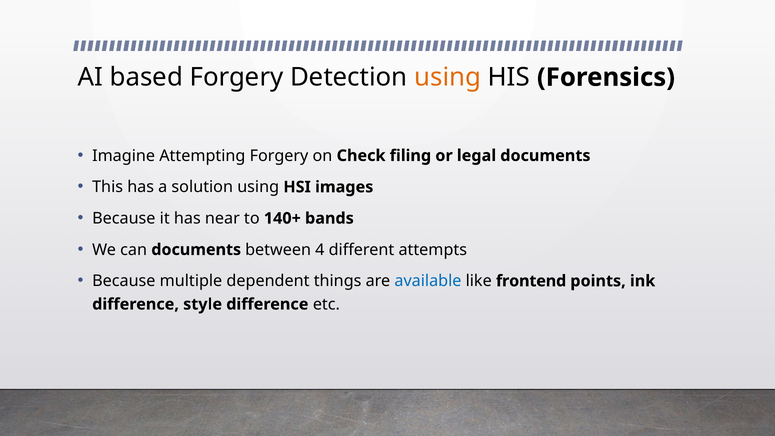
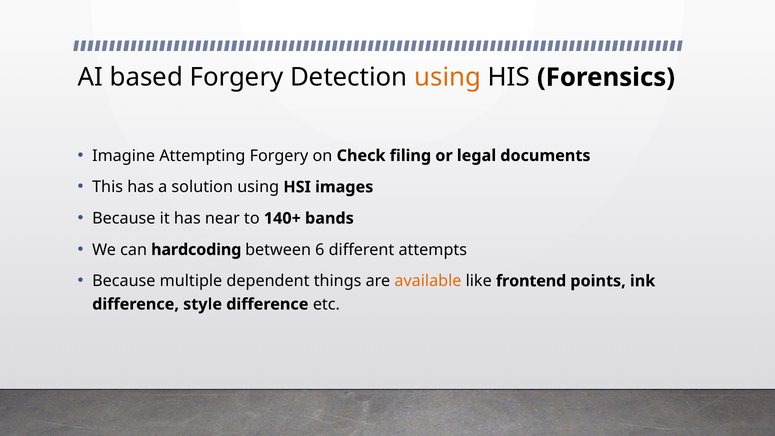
can documents: documents -> hardcoding (196, 250)
4: 4 -> 6 (320, 250)
available colour: blue -> orange (428, 281)
